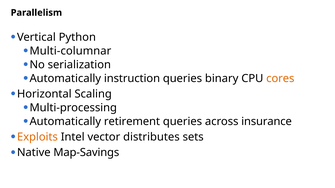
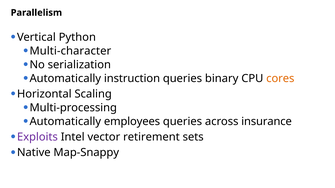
Multi-columnar: Multi-columnar -> Multi-character (70, 51)
retirement: retirement -> employees (132, 122)
Exploits colour: orange -> purple (37, 137)
distributes: distributes -> retirement (151, 137)
Map-Savings: Map-Savings -> Map-Snappy (86, 153)
